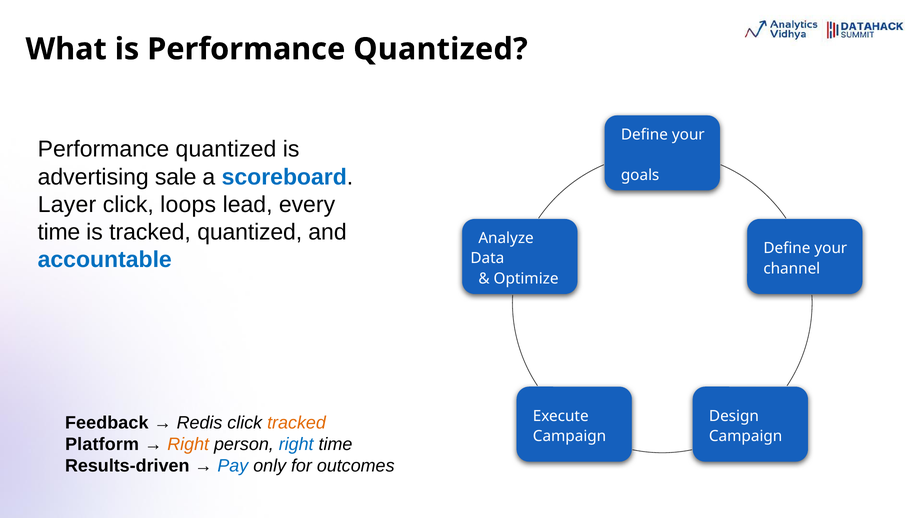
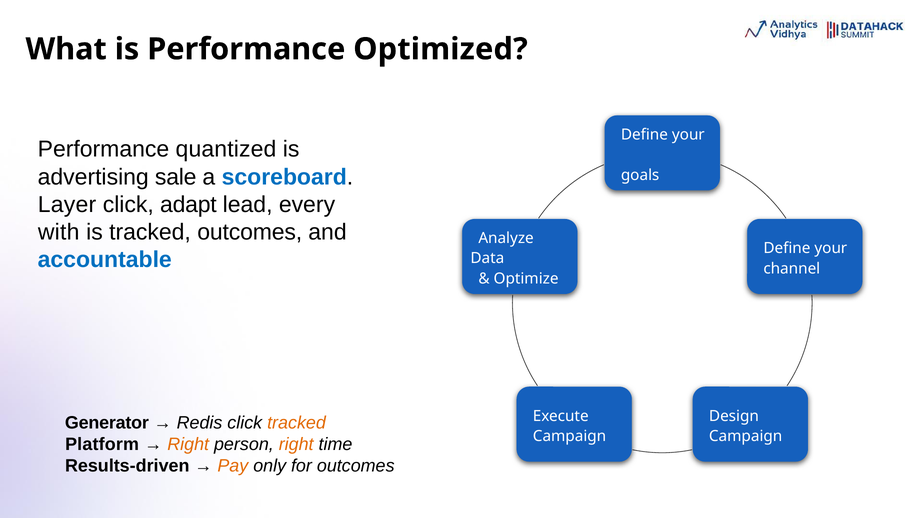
is Performance Quantized: Quantized -> Optimized (440, 49)
loops: loops -> adapt (188, 204)
time: time -> with (59, 232)
tracked quantized: quantized -> outcomes (250, 232)
Feedback: Feedback -> Generator (107, 423)
right colour: blue -> orange (296, 444)
Pay colour: blue -> orange (233, 466)
